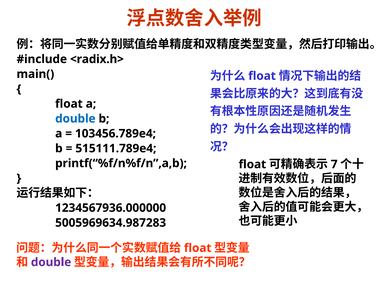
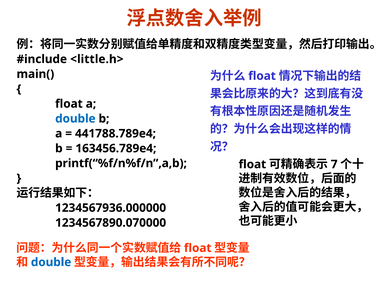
<radix.h>: <radix.h> -> <little.h> (97, 59)
103456.789e4: 103456.789e4 -> 441788.789e4 (115, 133)
515111.789e4: 515111.789e4 -> 163456.789e4 (116, 148)
5005969634.987283: 5005969634.987283 -> 1234567890.070000 (111, 222)
double colour: purple -> blue (51, 262)
